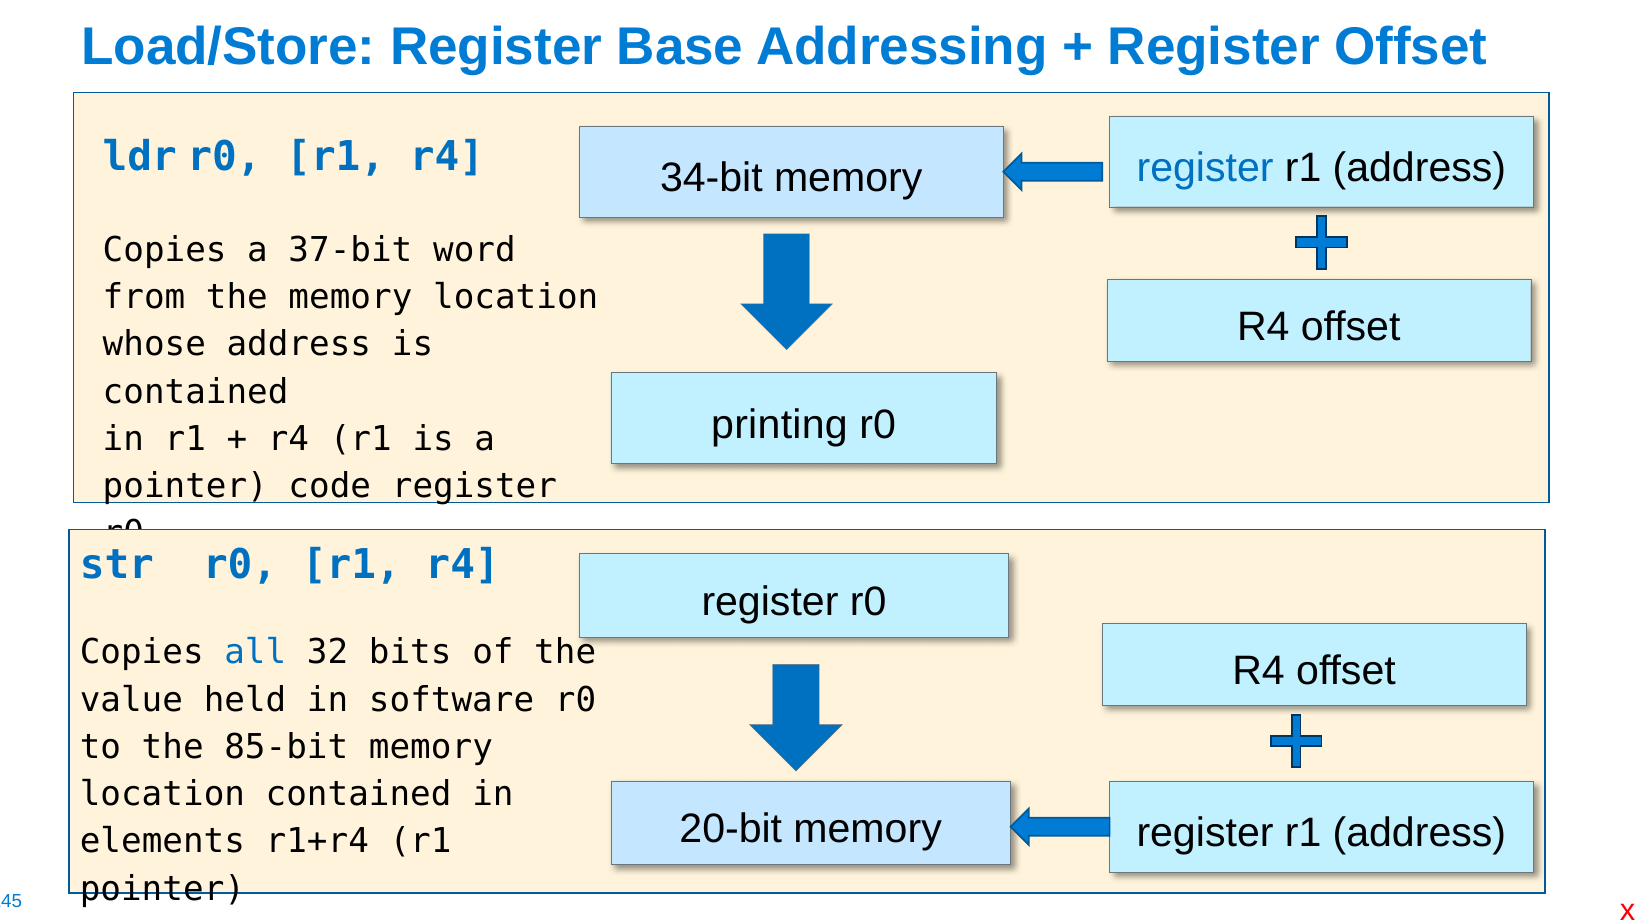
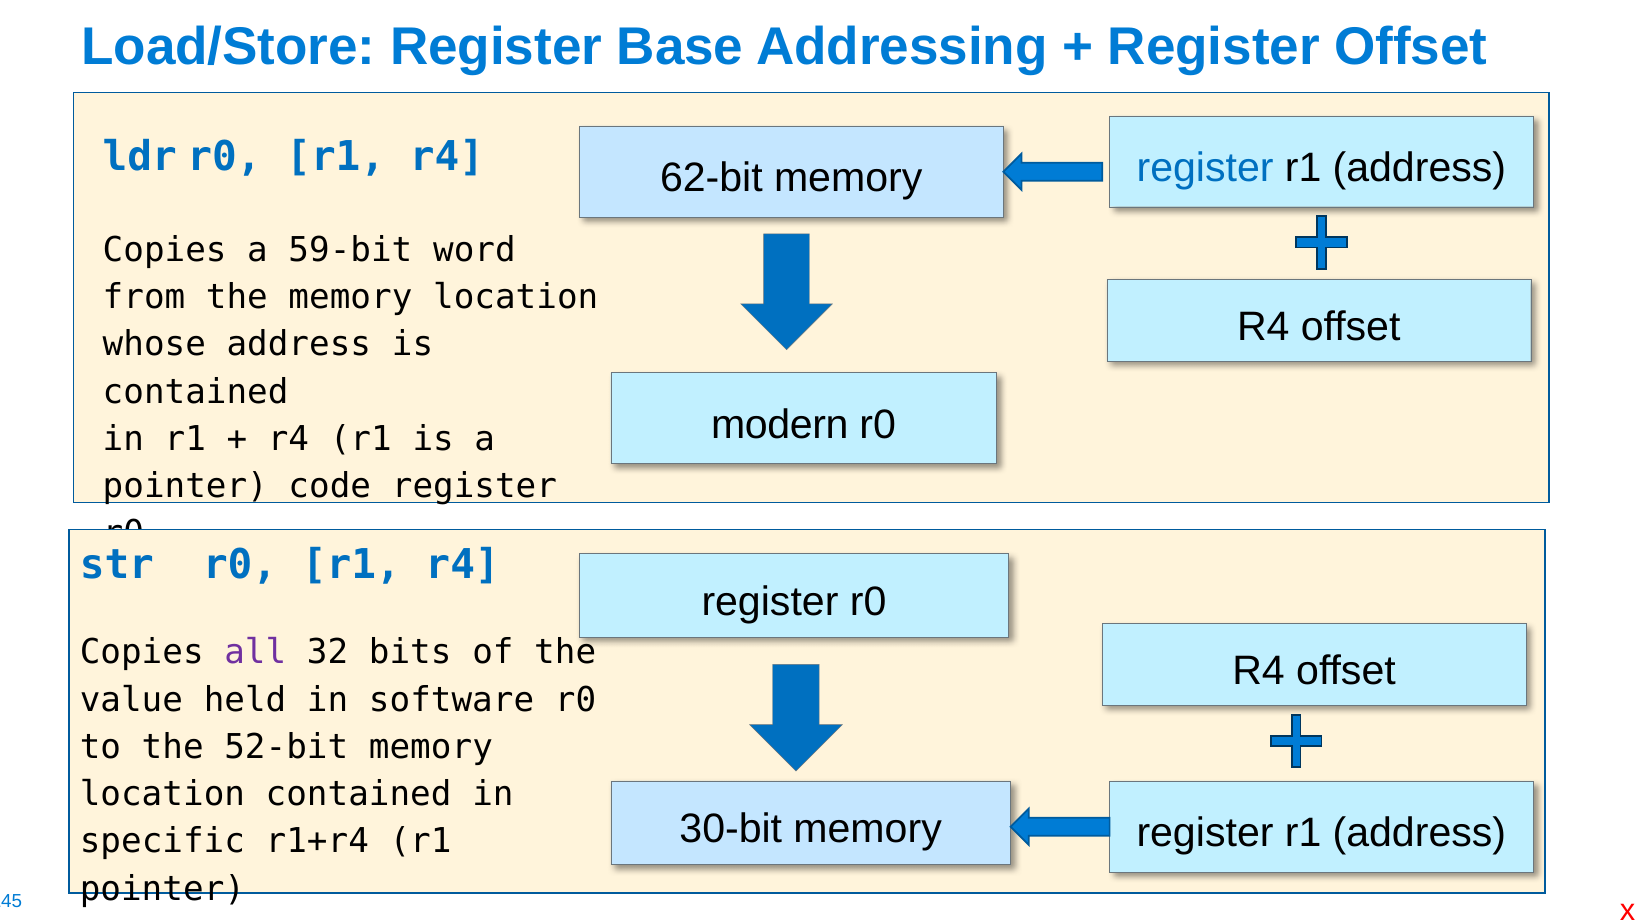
34-bit: 34-bit -> 62-bit (711, 178)
37-bit: 37-bit -> 59-bit (350, 250)
printing: printing -> modern (780, 425)
all colour: blue -> purple (255, 653)
85-bit: 85-bit -> 52-bit (286, 747)
20-bit: 20-bit -> 30-bit (731, 830)
elements: elements -> specific (162, 842)
